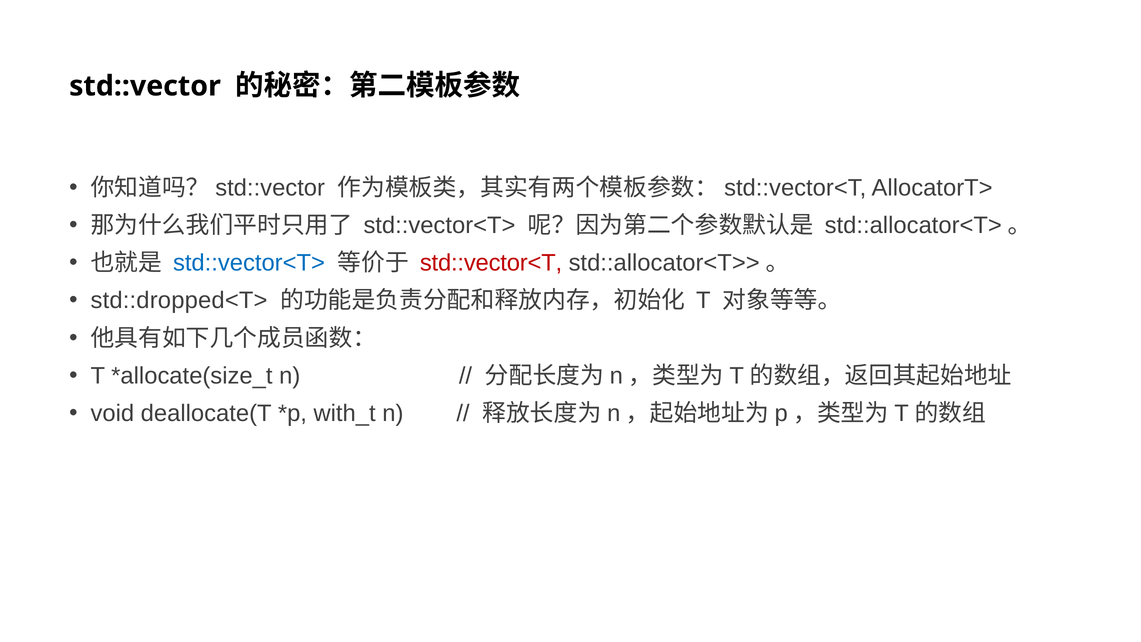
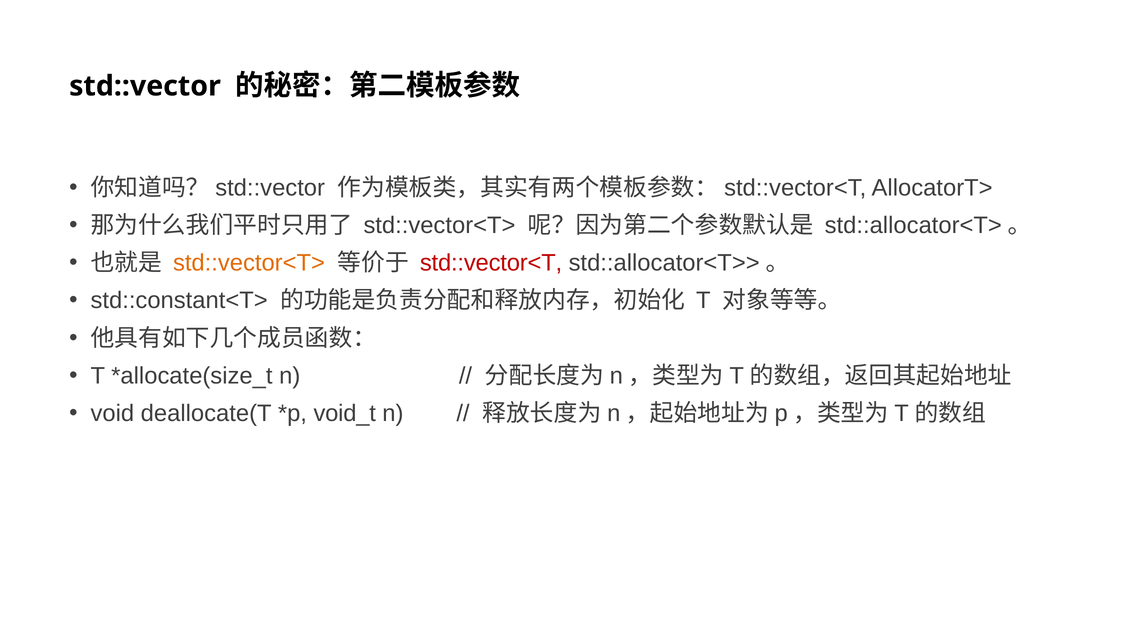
std::vector<T> colour: blue -> orange (249, 263)
std::dropped<T>: std::dropped<T> -> std::constant<T> (179, 301)
with_t: with_t -> void_t (345, 413)
